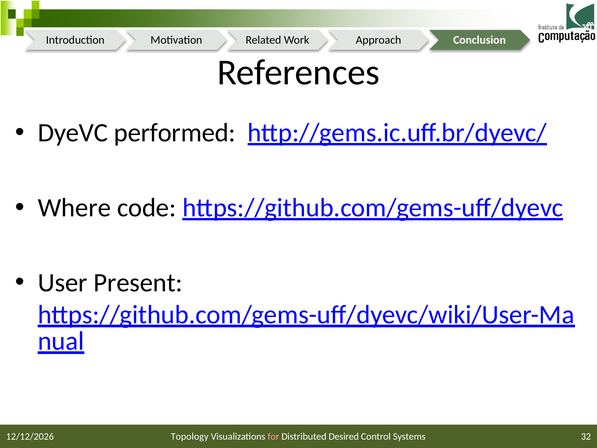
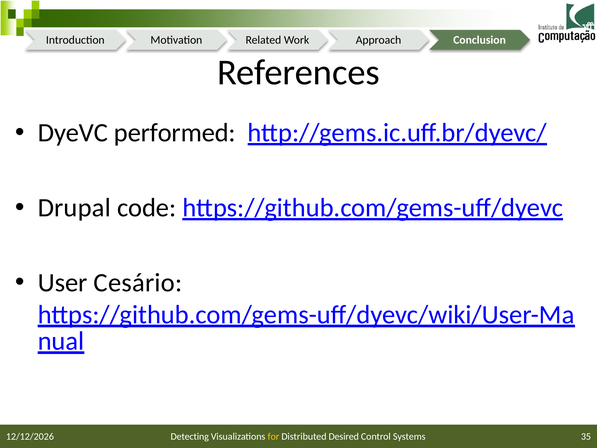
Where: Where -> Drupal (74, 208)
Present: Present -> Cesário (138, 283)
Topology: Topology -> Detecting (190, 436)
for colour: pink -> yellow (273, 436)
32: 32 -> 35 (586, 436)
